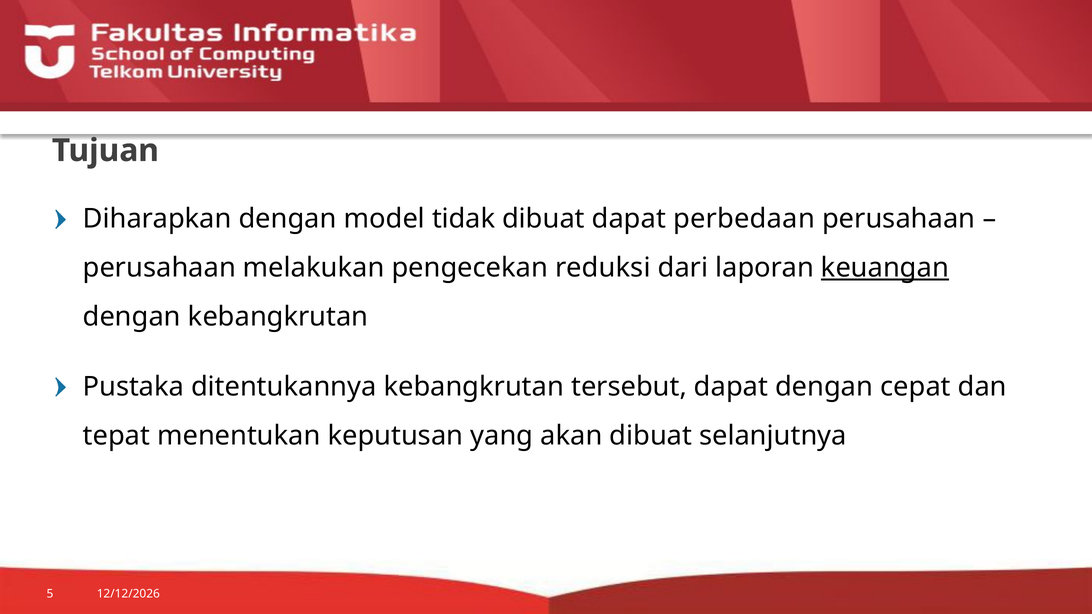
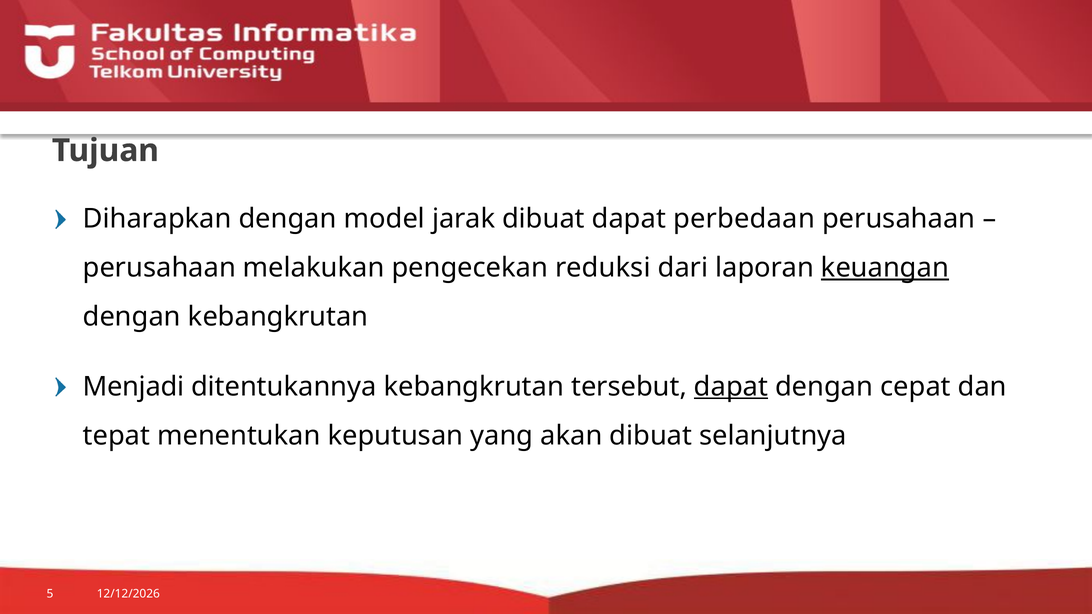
tidak: tidak -> jarak (464, 219)
Pustaka: Pustaka -> Menjadi (134, 387)
dapat underline: none -> present (731, 387)
